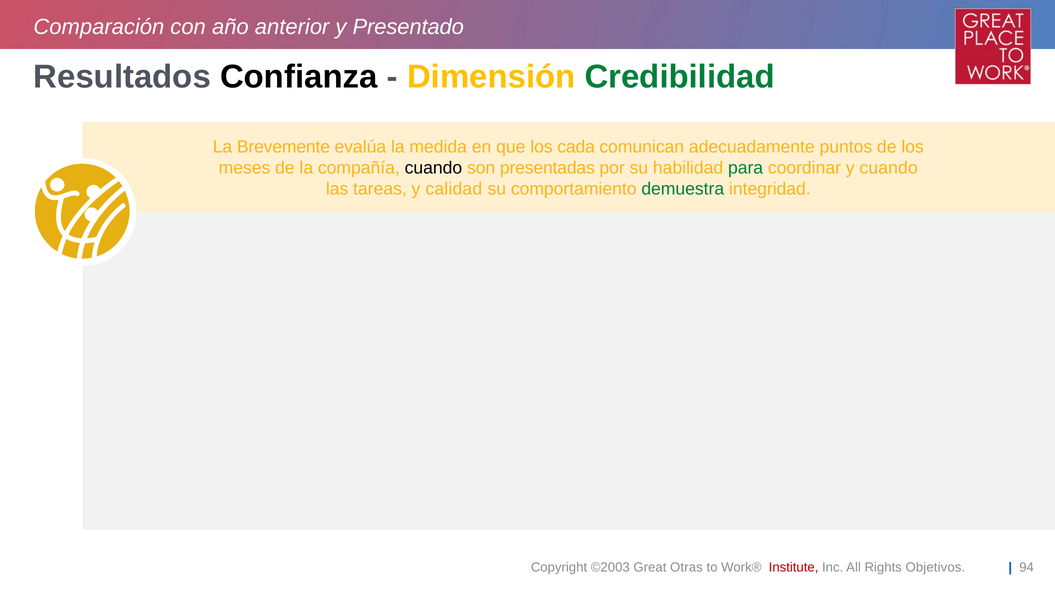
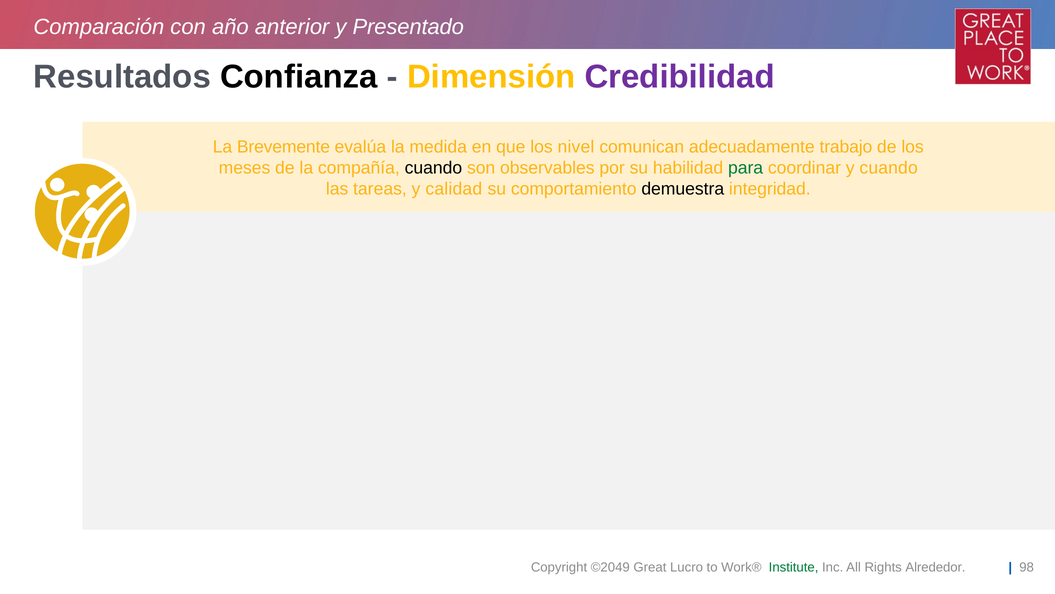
Credibilidad colour: green -> purple (680, 77)
cada: cada -> nivel (576, 147)
puntos: puntos -> trabajo (846, 147)
presentadas: presentadas -> observables (547, 168)
demuestra colour: green -> black (683, 189)
©2003: ©2003 -> ©2049 (610, 567)
Otras: Otras -> Lucro (687, 567)
Institute colour: red -> green (794, 567)
Objetivos: Objetivos -> Alrededor (935, 567)
94: 94 -> 98 (1027, 567)
